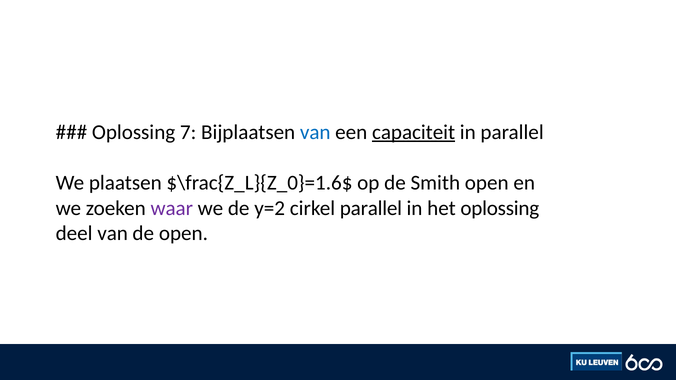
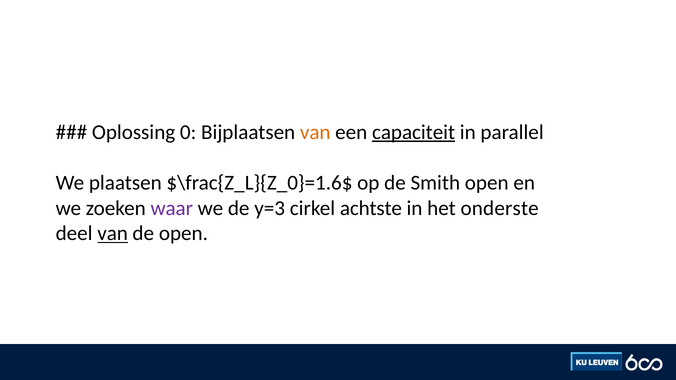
7: 7 -> 0 (188, 132)
van colour: blue -> orange (315, 132)
y=2: y=2 -> y=3 (270, 208)
cirkel parallel: parallel -> achtste (371, 208)
het oplossing: oplossing -> onderste (500, 208)
van underline: none -> present (113, 234)
